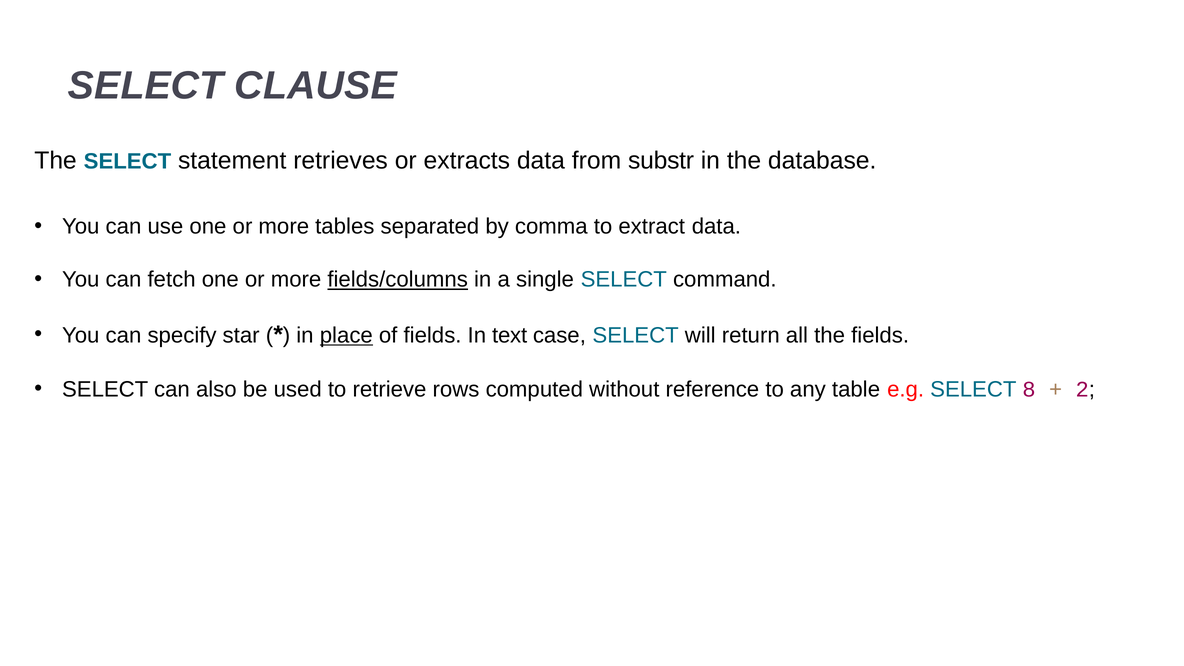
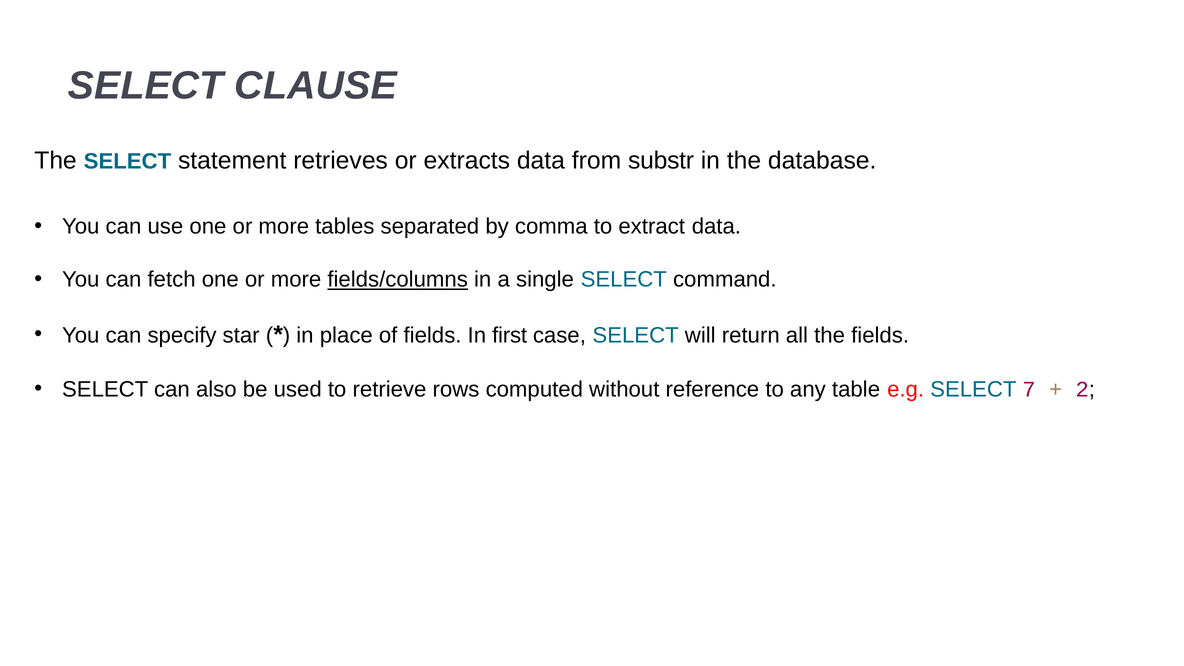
place underline: present -> none (346, 335)
text: text -> first (510, 335)
8: 8 -> 7 (1029, 389)
